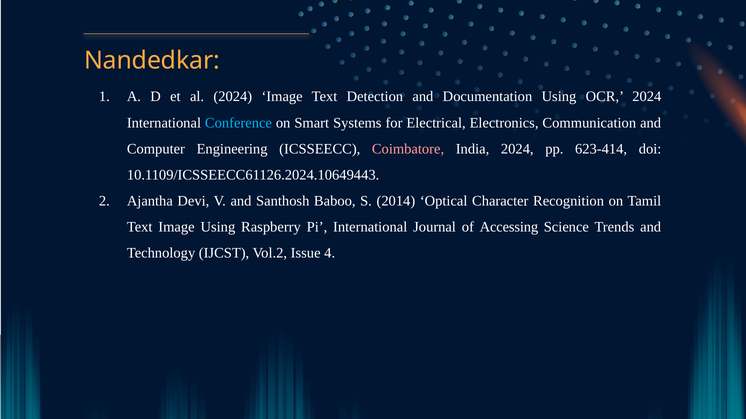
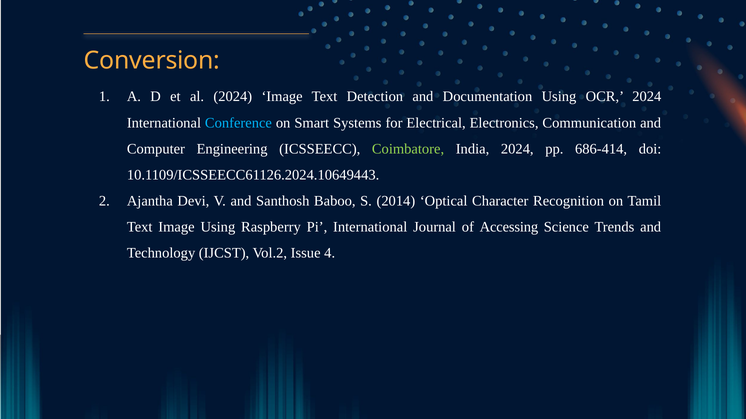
Nandedkar: Nandedkar -> Conversion (152, 60)
Coimbatore colour: pink -> light green (408, 149)
623-414: 623-414 -> 686-414 (601, 149)
